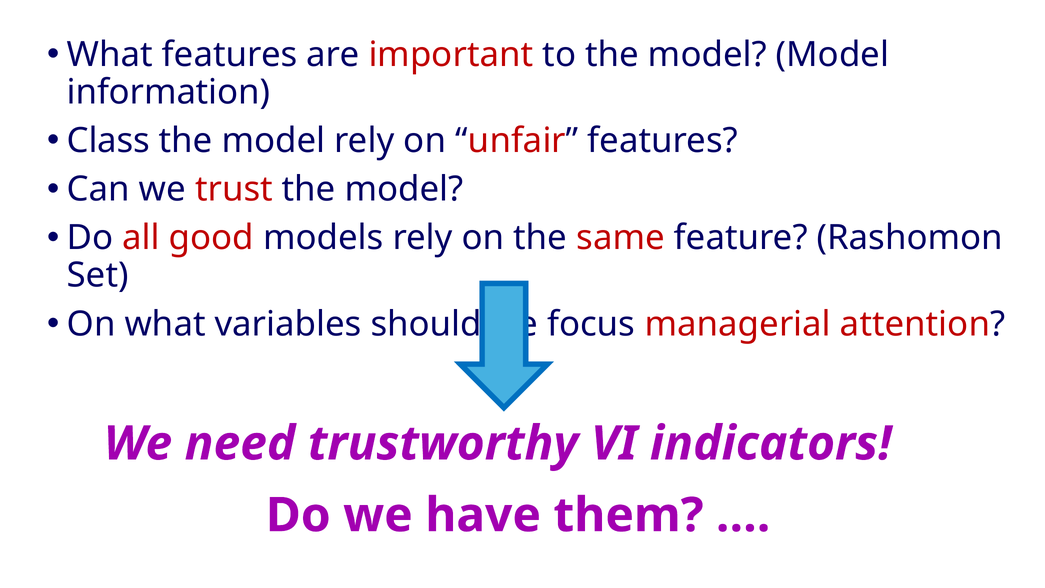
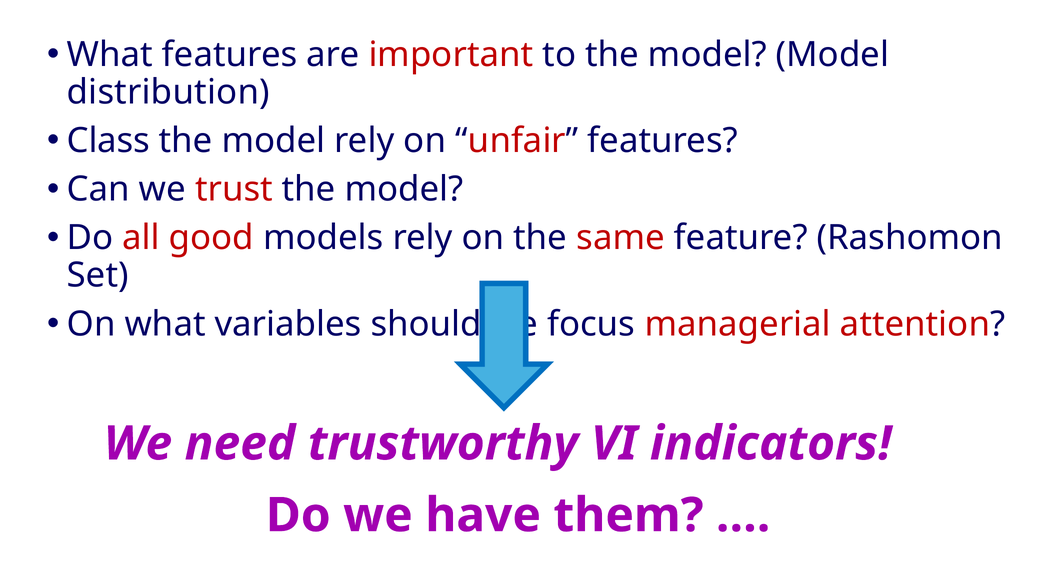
information: information -> distribution (168, 92)
